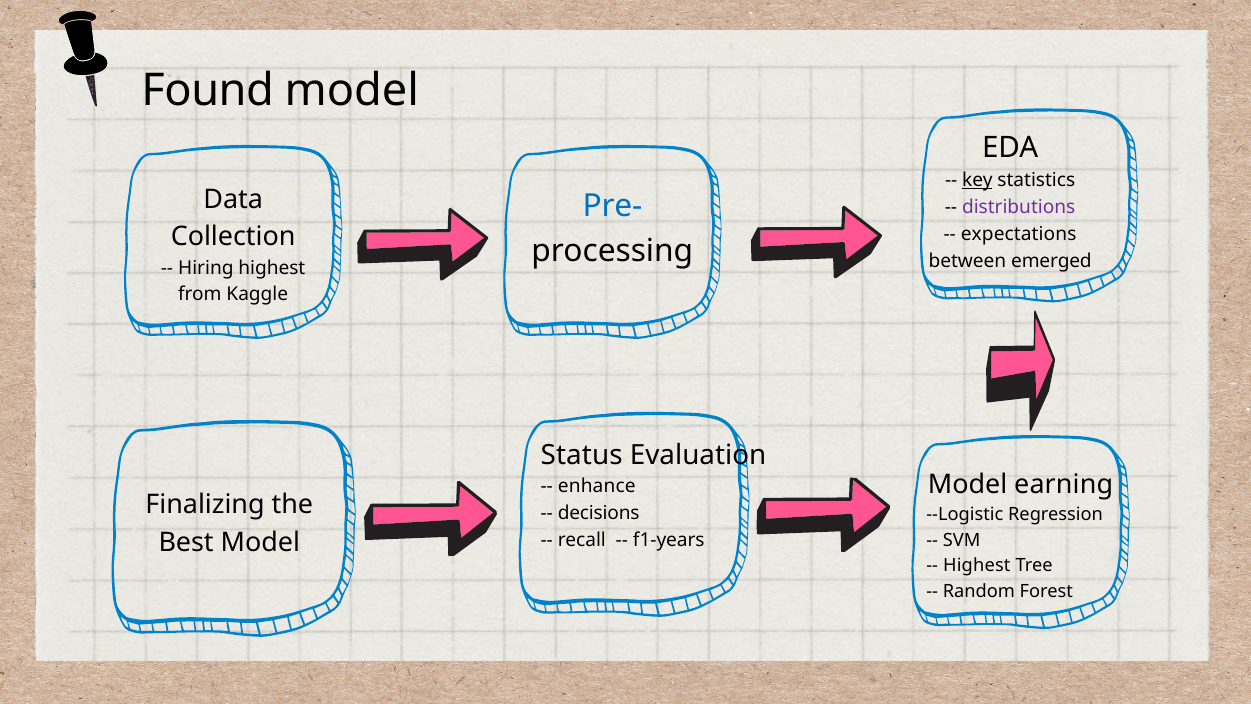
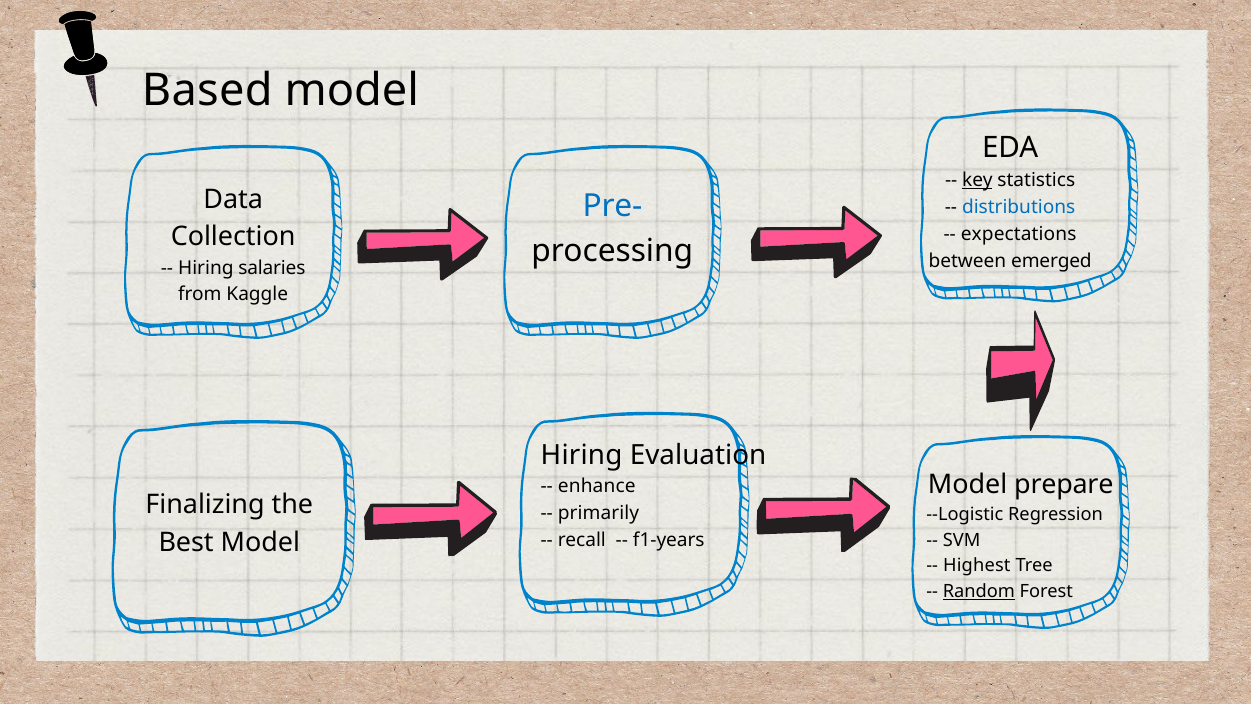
Found: Found -> Based (207, 91)
distributions colour: purple -> blue (1019, 207)
Hiring highest: highest -> salaries (272, 268)
Status: Status -> Hiring (582, 455)
earning: earning -> prepare (1064, 484)
decisions: decisions -> primarily (599, 513)
Random underline: none -> present (979, 591)
